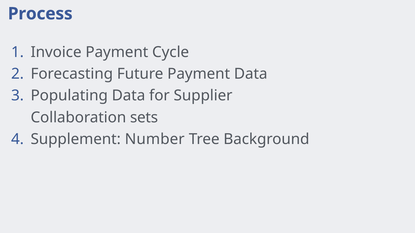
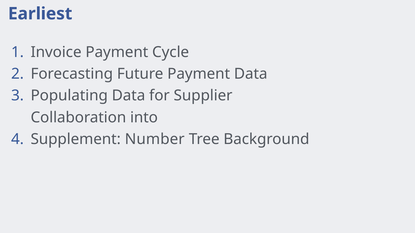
Process: Process -> Earliest (40, 14)
sets: sets -> into (144, 118)
